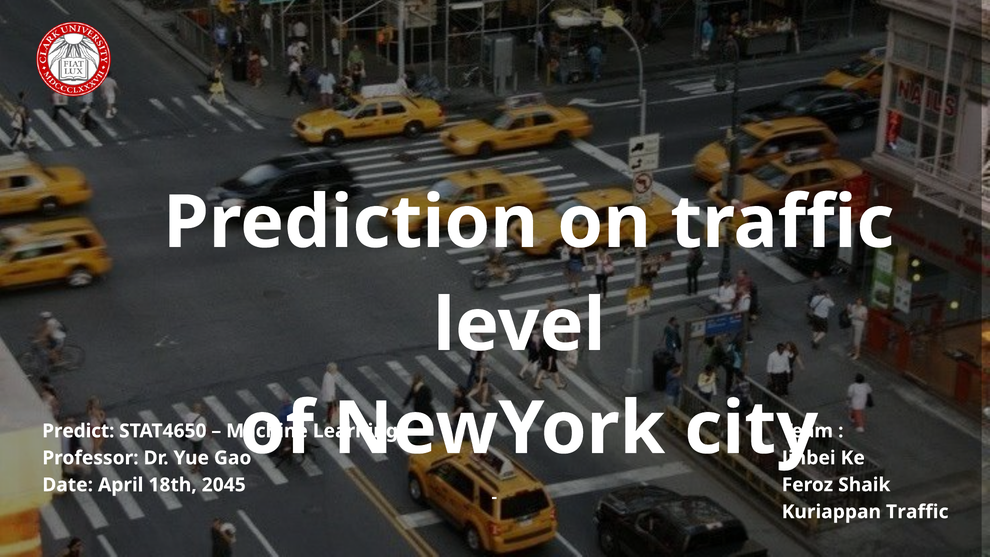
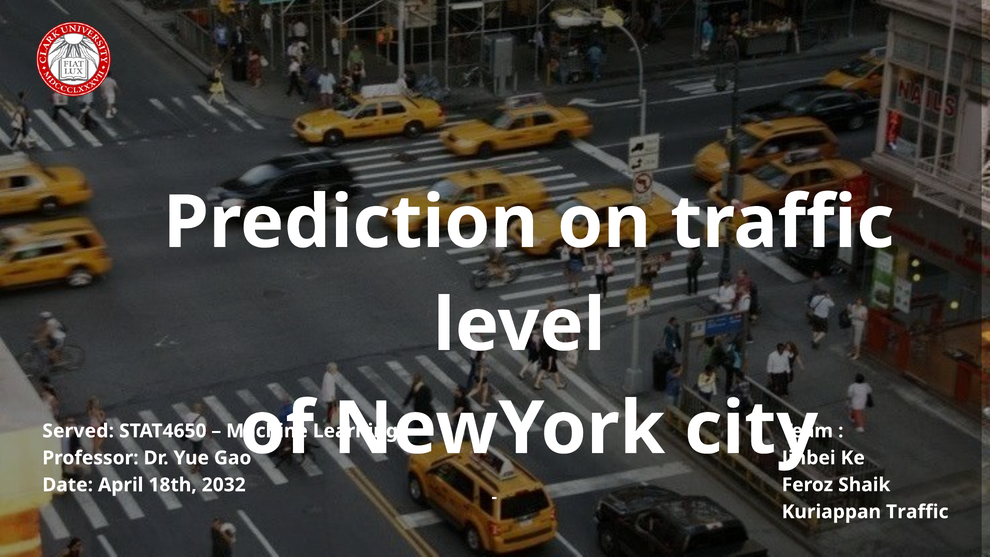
Predict: Predict -> Served (78, 431)
2045: 2045 -> 2032 (224, 485)
